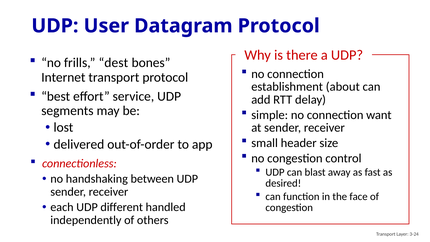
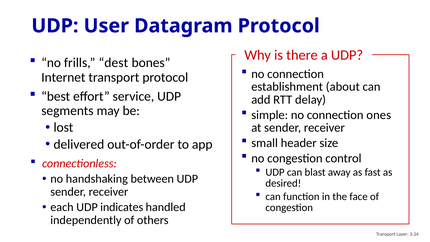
want: want -> ones (379, 115)
different: different -> indicates (122, 207)
